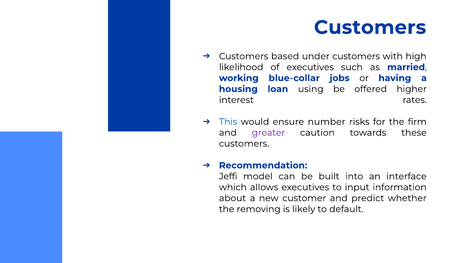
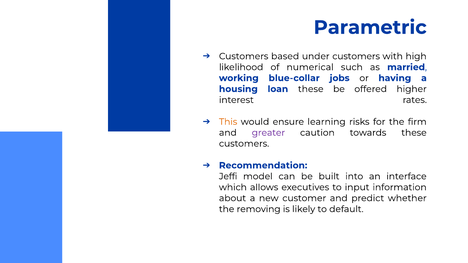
Customers: Customers -> Parametric (370, 27)
of executives: executives -> numerical (310, 67)
loan using: using -> these (311, 89)
This colour: blue -> orange (228, 122)
number: number -> learning (327, 122)
